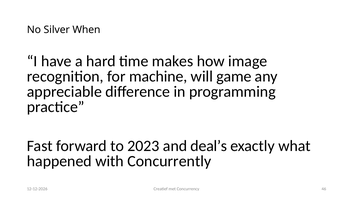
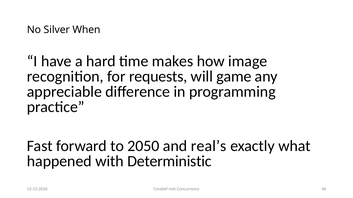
machine: machine -> requests (158, 77)
2023: 2023 -> 2050 (143, 146)
deal’s: deal’s -> real’s (209, 146)
Concurrently: Concurrently -> Deterministic (169, 162)
